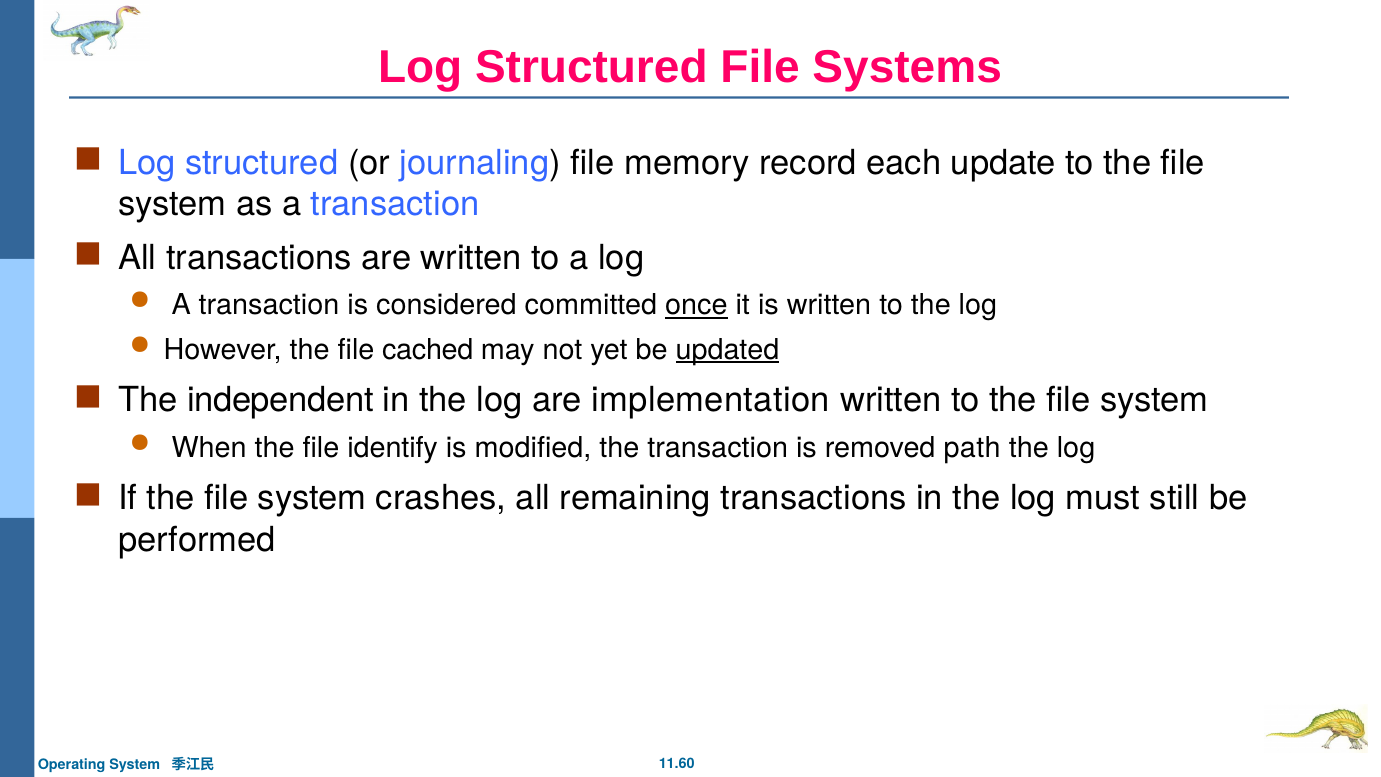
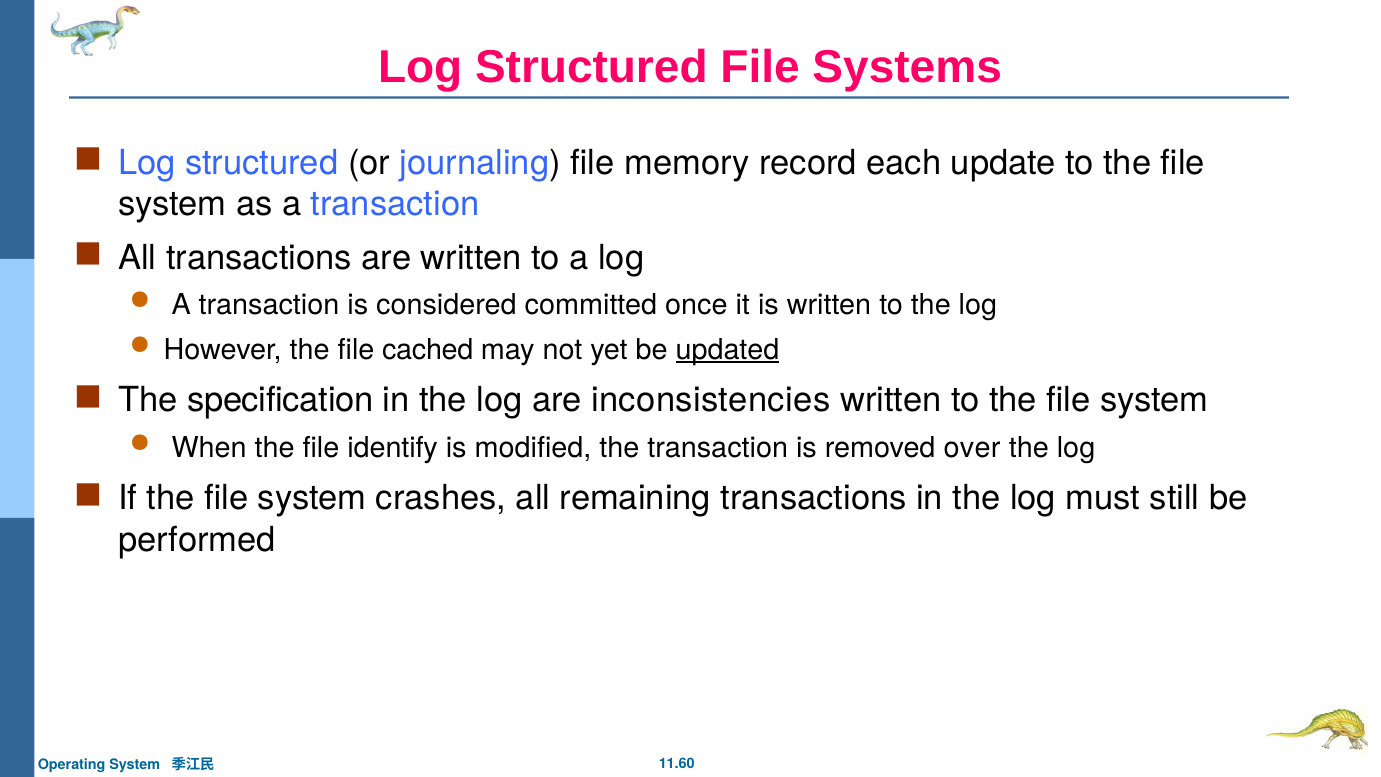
once underline: present -> none (696, 305)
independent: independent -> specification (280, 400)
implementation: implementation -> inconsistencies (711, 400)
path: path -> over (972, 448)
